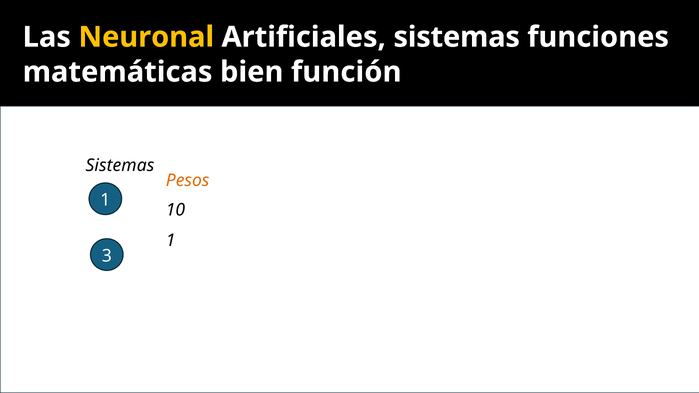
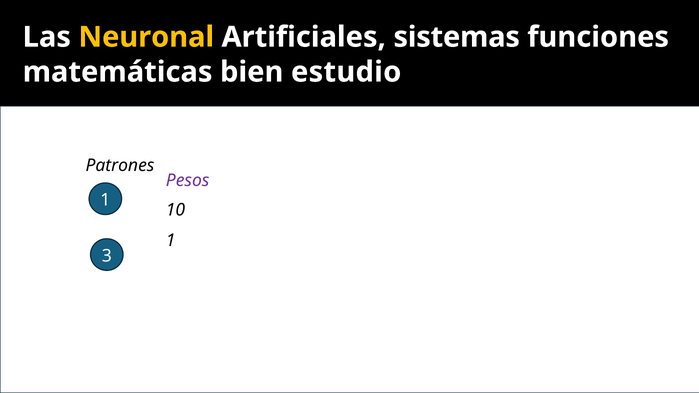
función: función -> estudio (346, 72)
Sistemas: Sistemas -> Patrones (120, 165)
Pesos colour: orange -> purple (188, 181)
